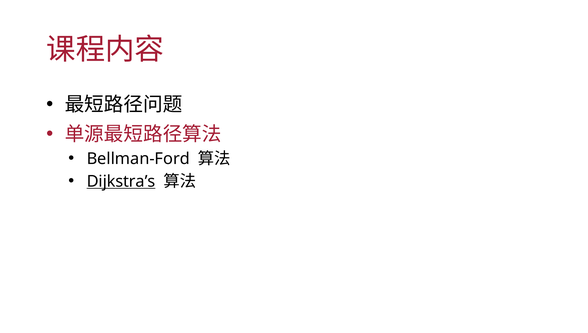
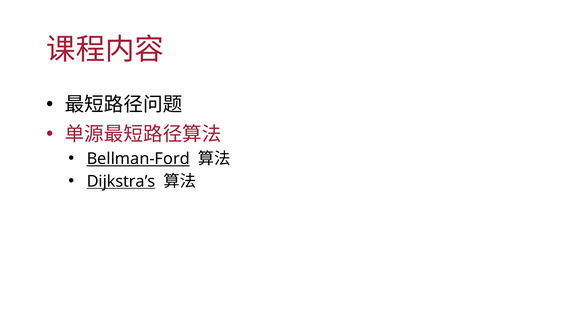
Bellman-Ford underline: none -> present (138, 159)
